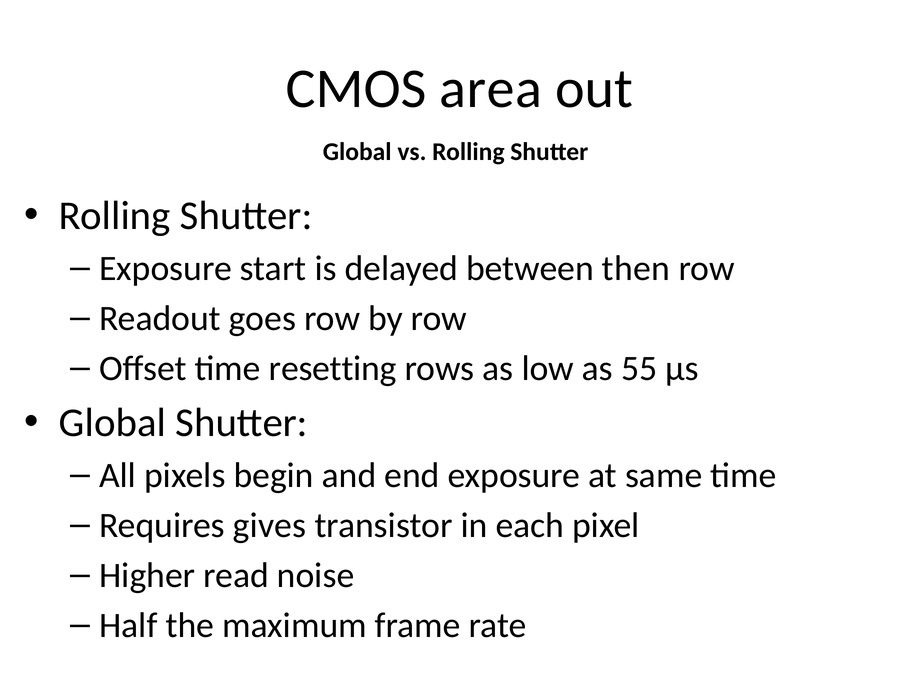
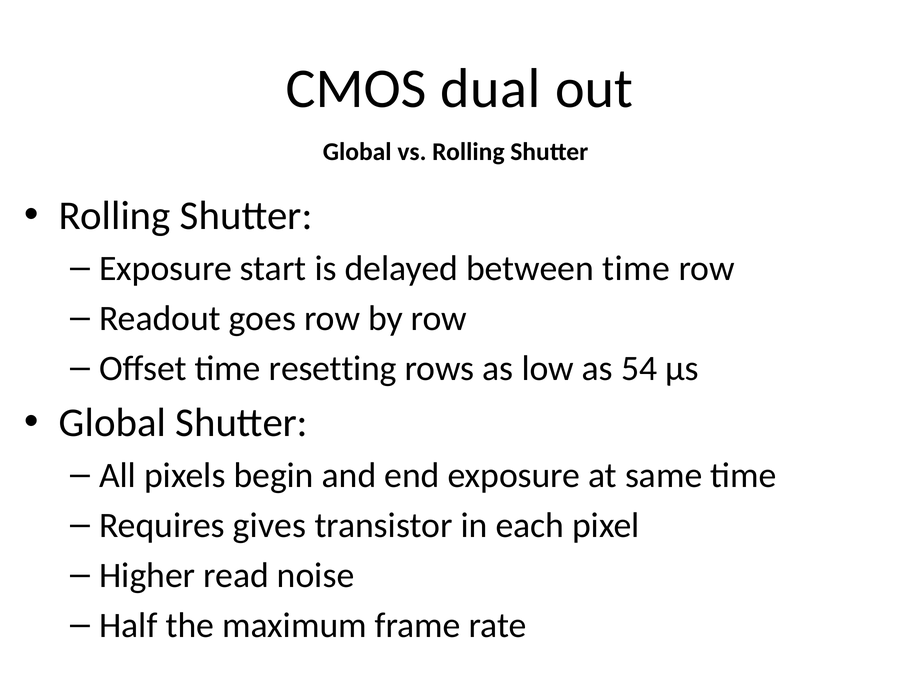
area: area -> dual (491, 89)
between then: then -> time (636, 268)
55: 55 -> 54 (639, 368)
